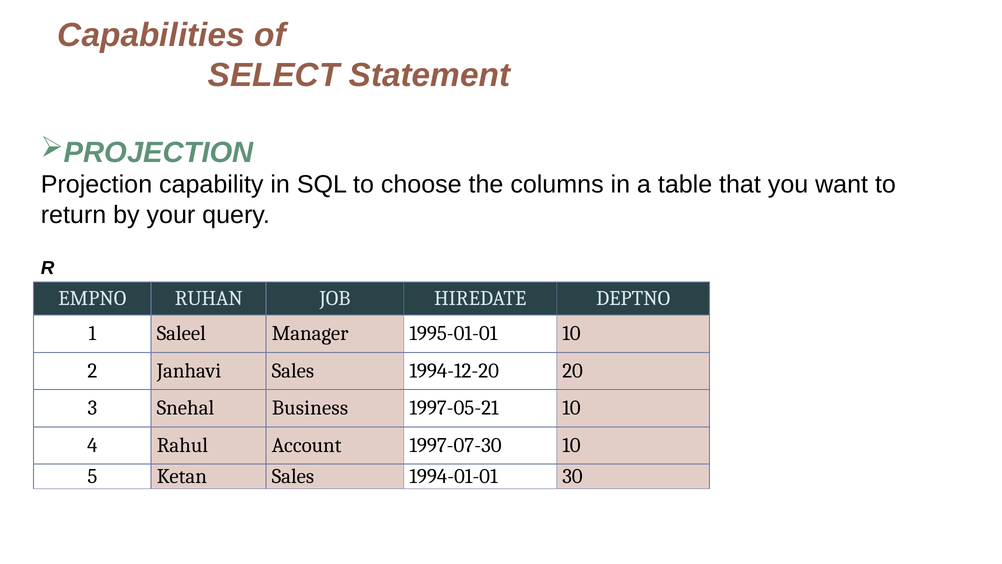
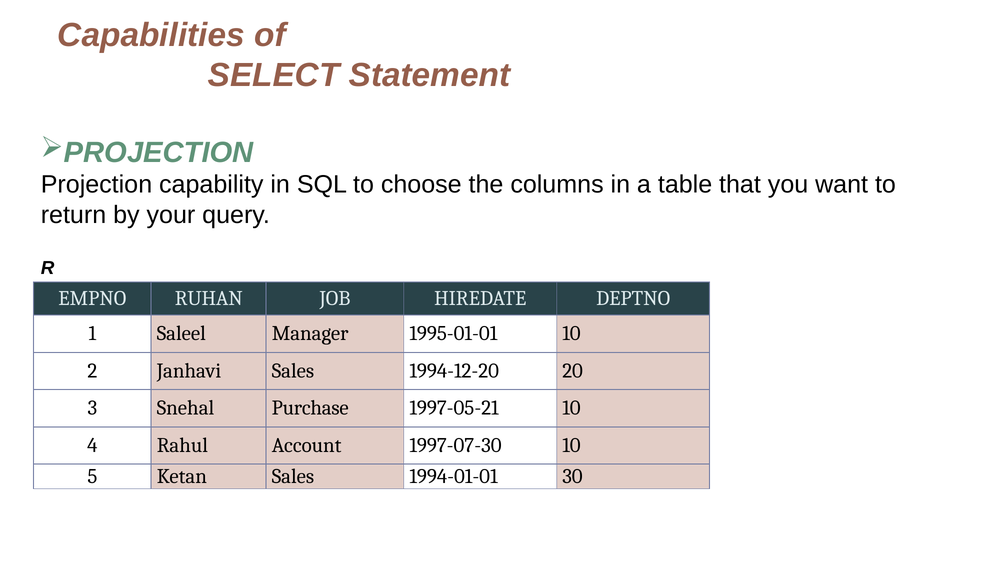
Business: Business -> Purchase (310, 408)
